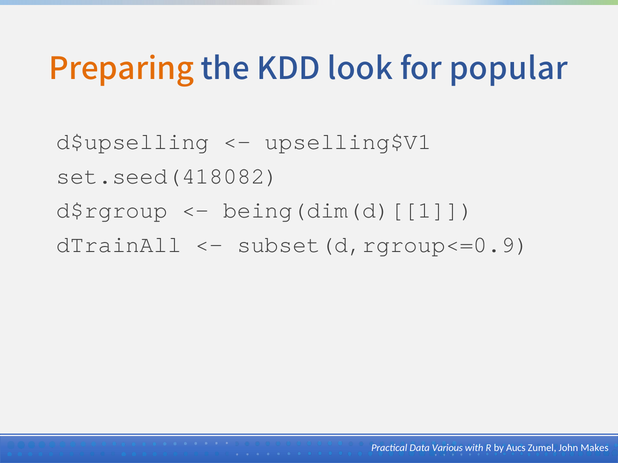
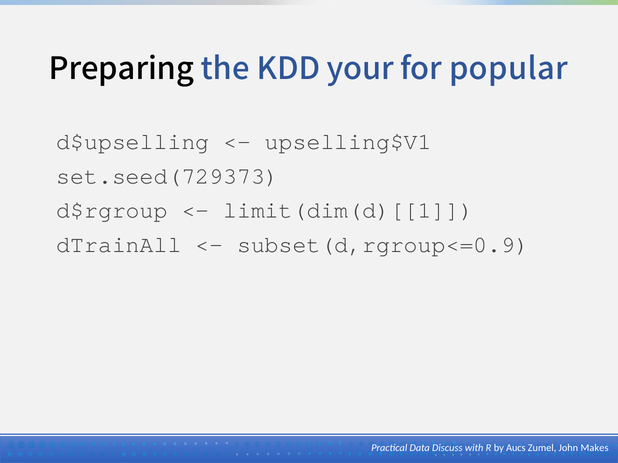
Preparing colour: orange -> black (121, 69)
look: look -> your (360, 69)
set.seed(418082: set.seed(418082 -> set.seed(729373 (168, 176)
being(dim(d)[[1: being(dim(d)[[1 -> limit(dim(d)[[1 (348, 211)
Various: Various -> Discuss (447, 448)
